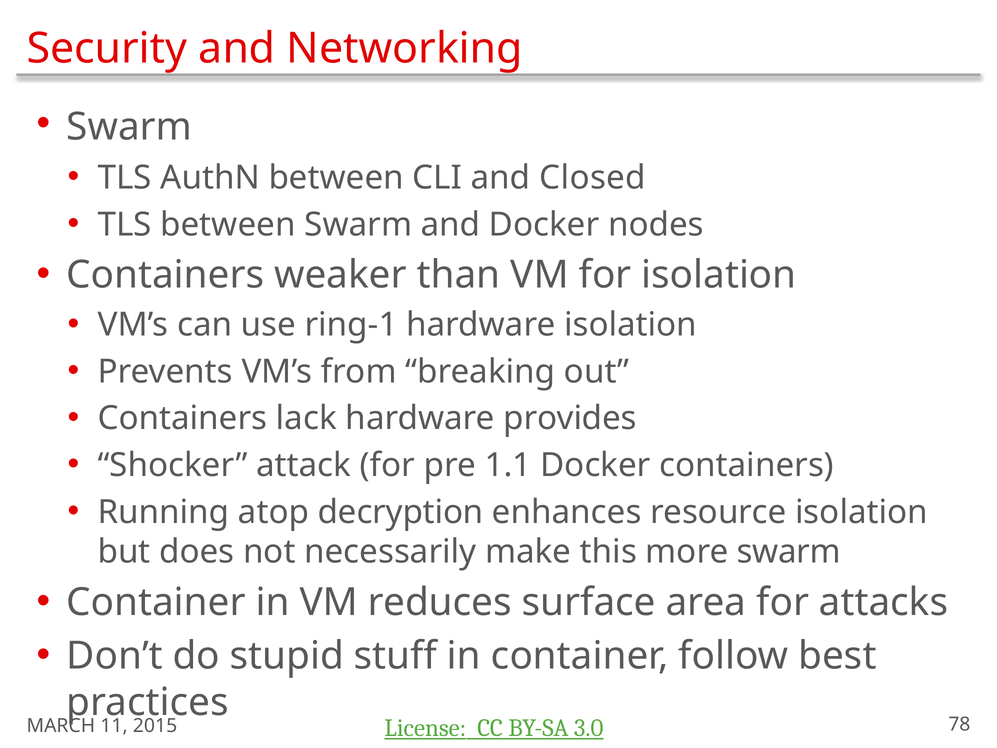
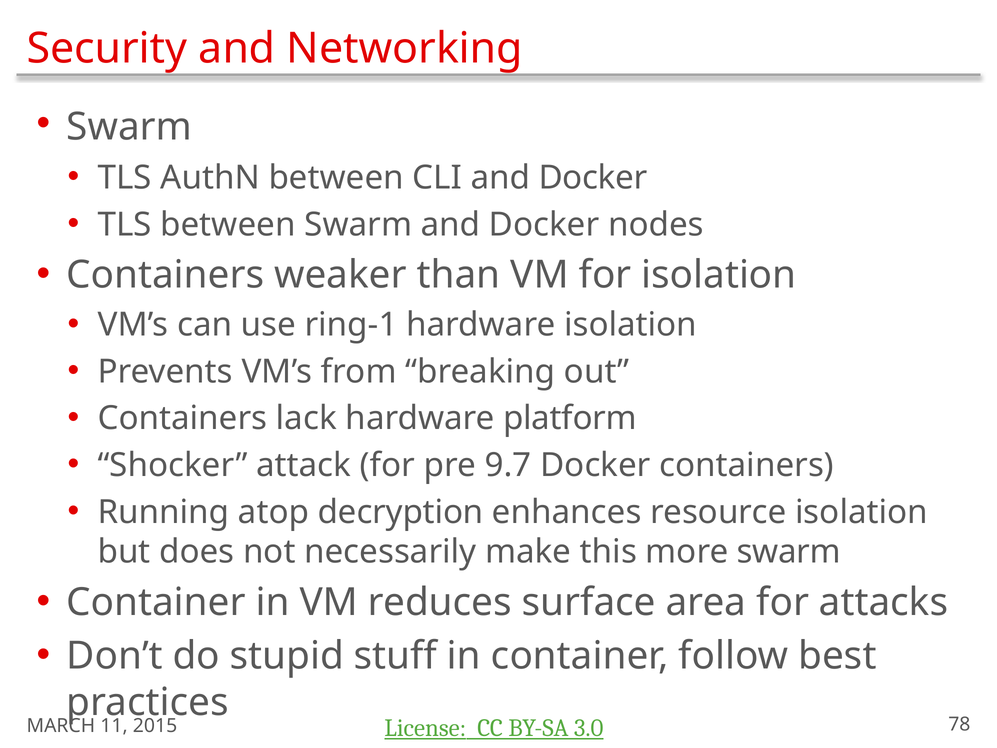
CLI and Closed: Closed -> Docker (593, 178)
provides: provides -> platform (570, 418)
1.1: 1.1 -> 9.7 (508, 465)
